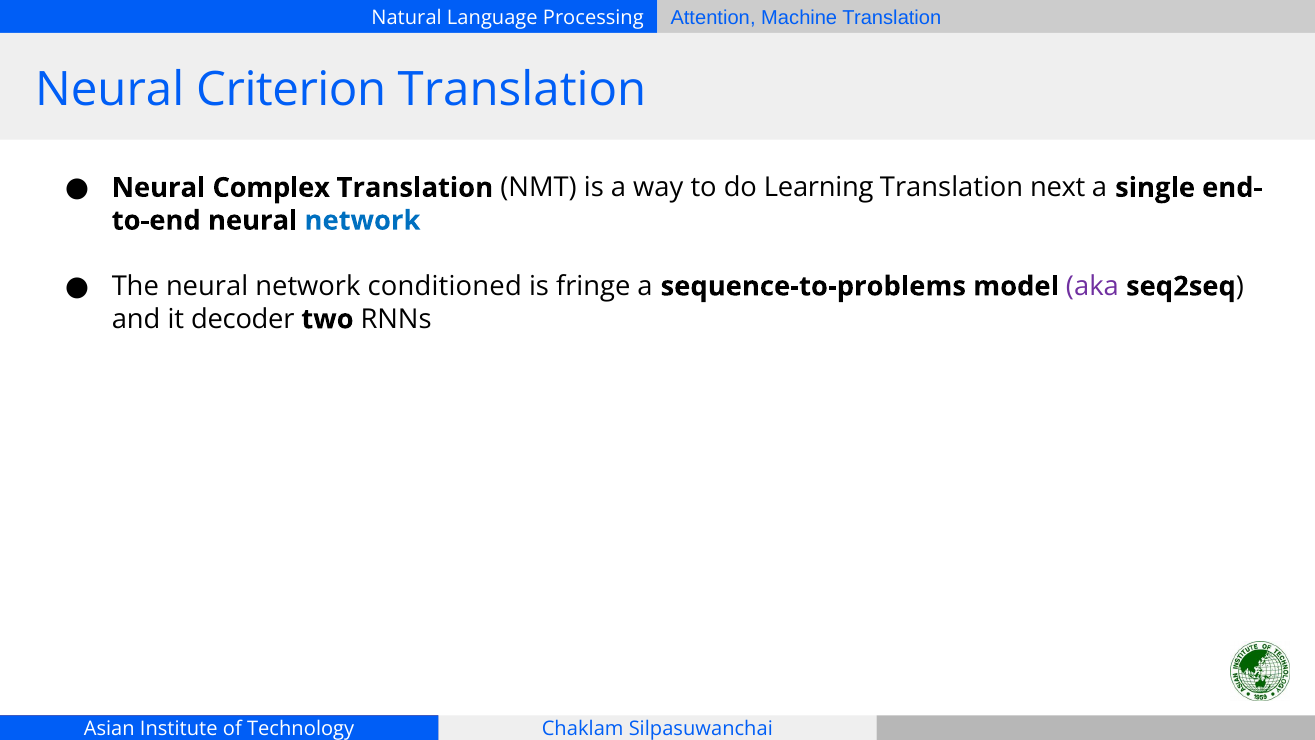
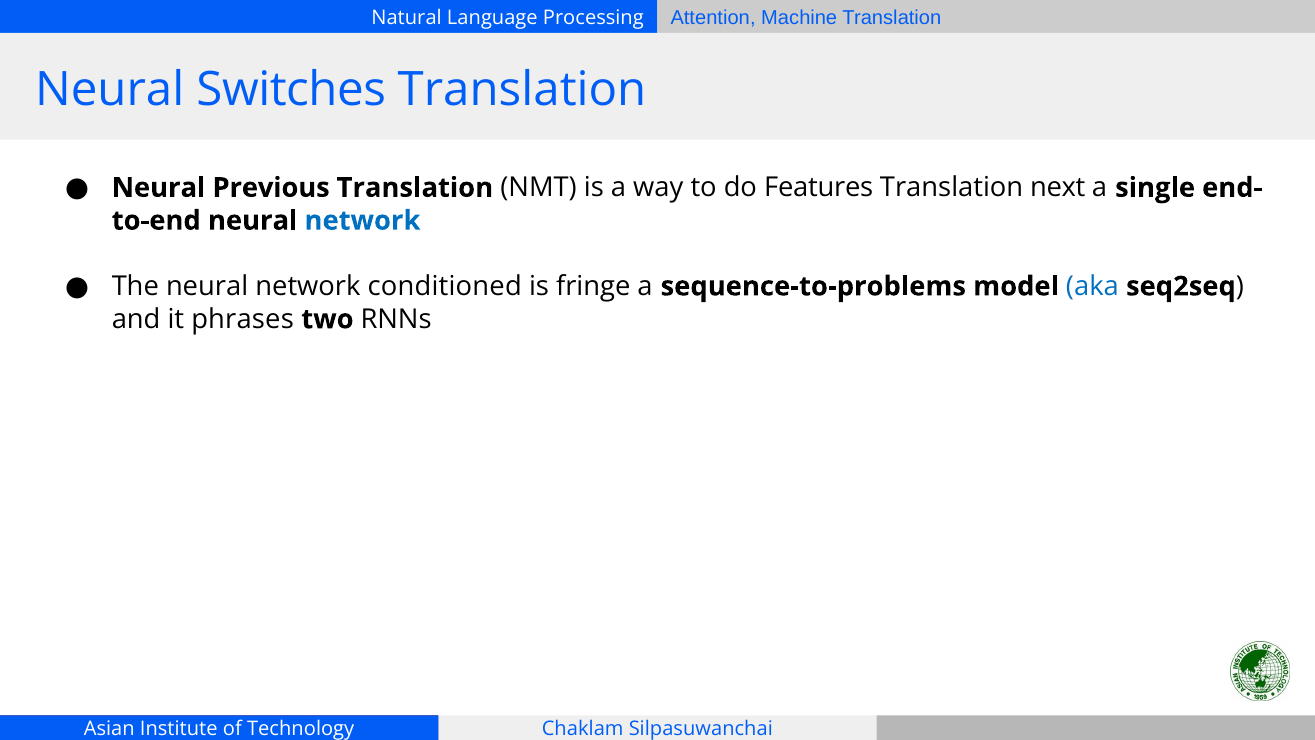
Criterion: Criterion -> Switches (291, 90)
Complex: Complex -> Previous (271, 188)
Learning: Learning -> Features (819, 188)
aka colour: purple -> blue (1092, 286)
decoder: decoder -> phrases (243, 319)
